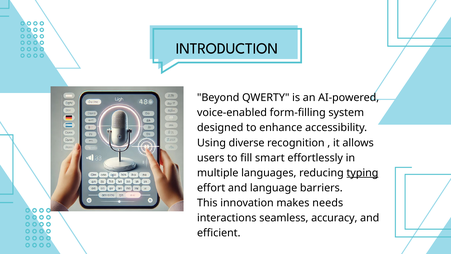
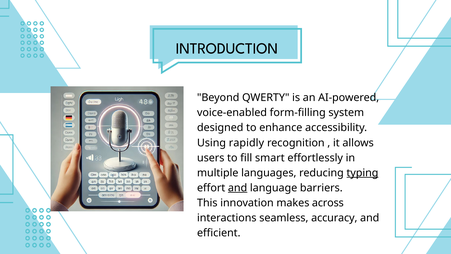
diverse: diverse -> rapidly (246, 143)
and underline: none -> present (238, 188)
needs: needs -> across (328, 203)
